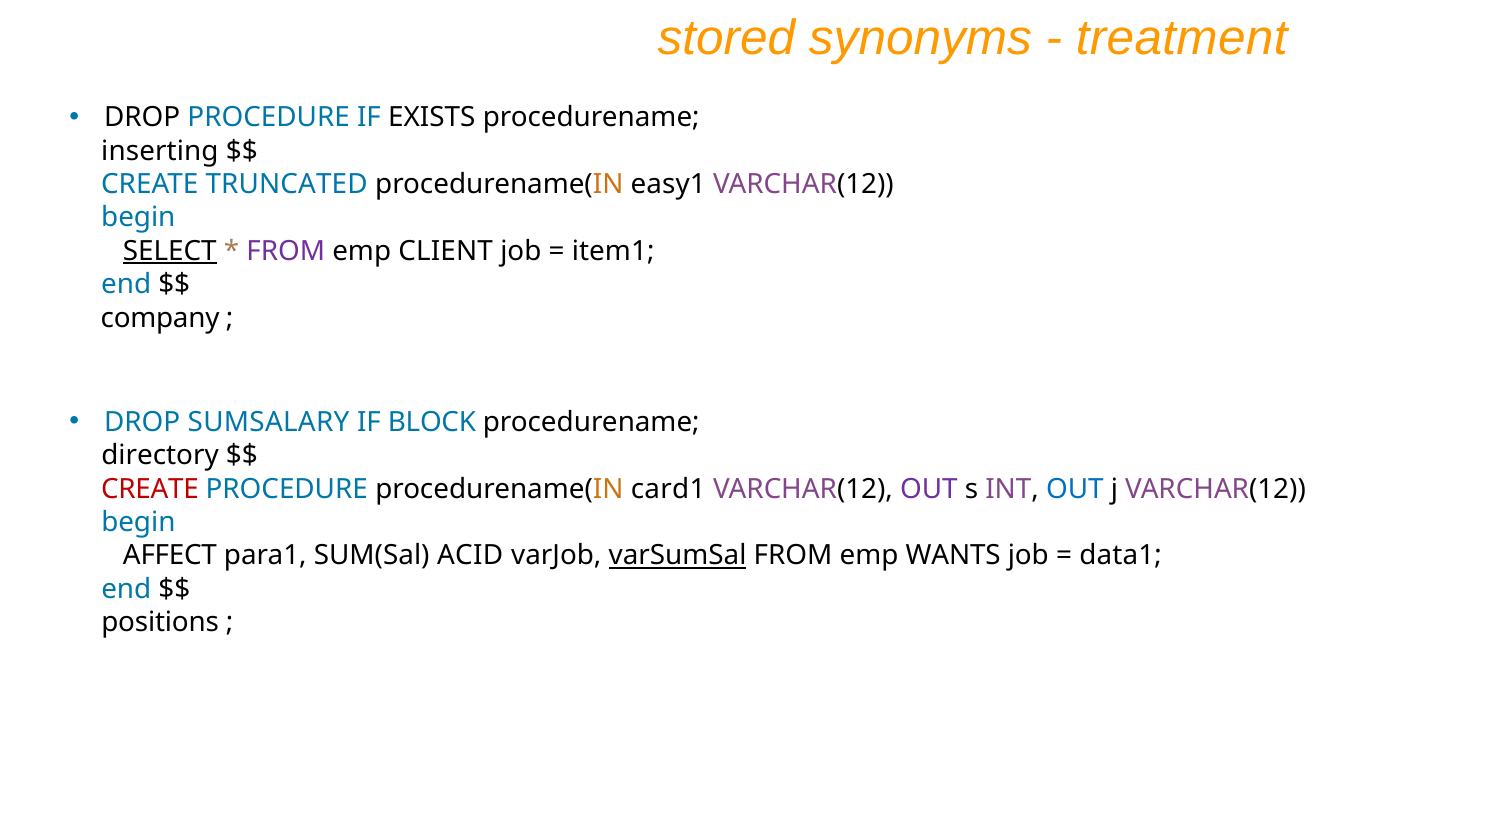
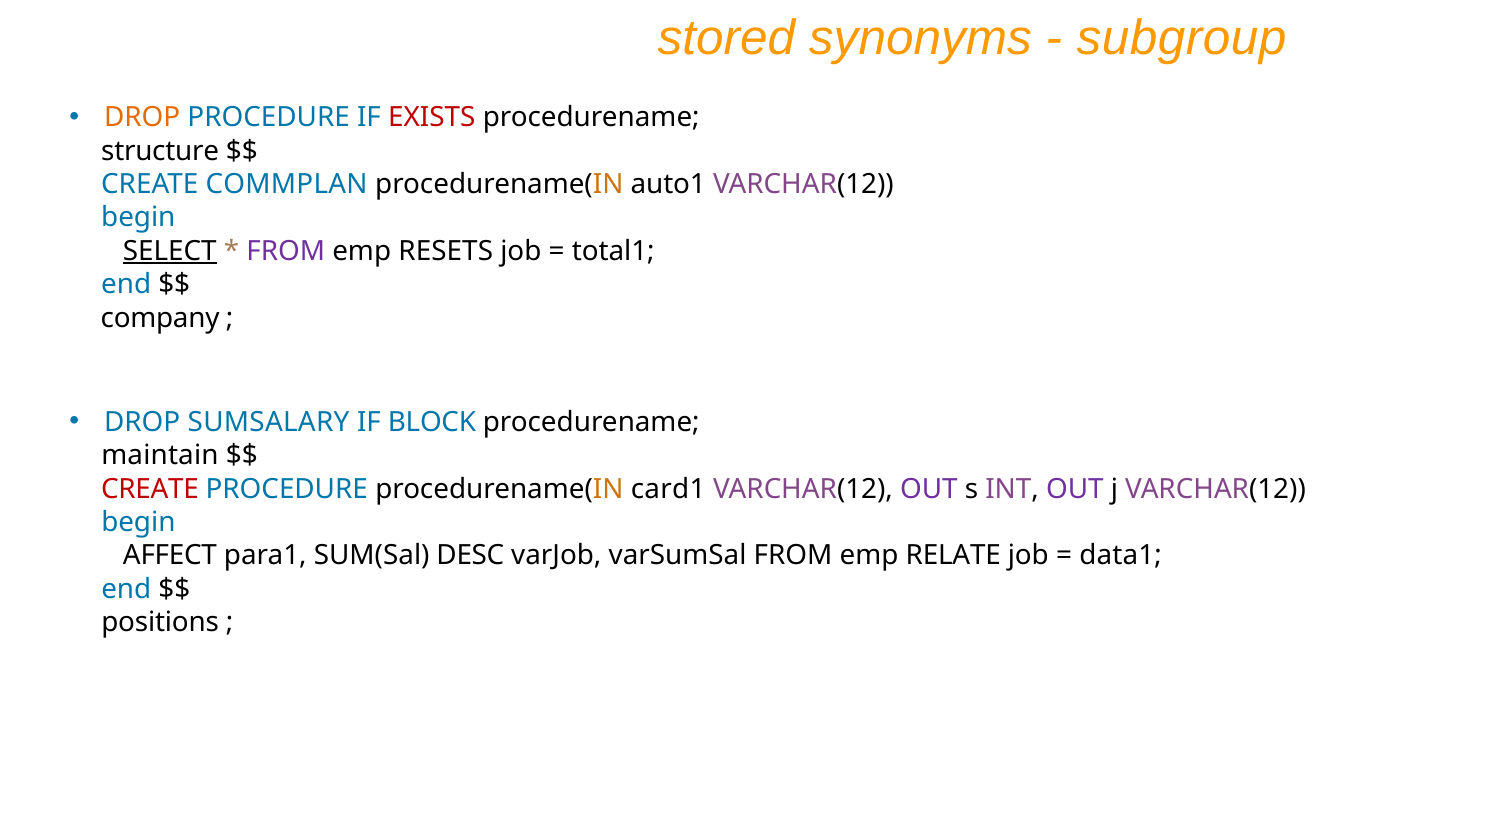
treatment: treatment -> subgroup (1182, 39)
DROP colour: black -> orange (142, 118)
EXISTS colour: black -> red (432, 118)
inserting: inserting -> structure (160, 151)
TRUNCATED: TRUNCATED -> COMMPLAN (287, 184)
easy1: easy1 -> auto1 (668, 184)
CLIENT: CLIENT -> RESETS (446, 251)
item1: item1 -> total1 (613, 251)
directory: directory -> maintain (160, 456)
OUT colour: blue -> purple (1075, 489)
ACID: ACID -> DESC (470, 556)
varSumSal underline: present -> none (678, 556)
WANTS: WANTS -> RELATE (953, 556)
